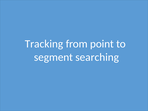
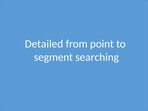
Tracking: Tracking -> Detailed (44, 44)
